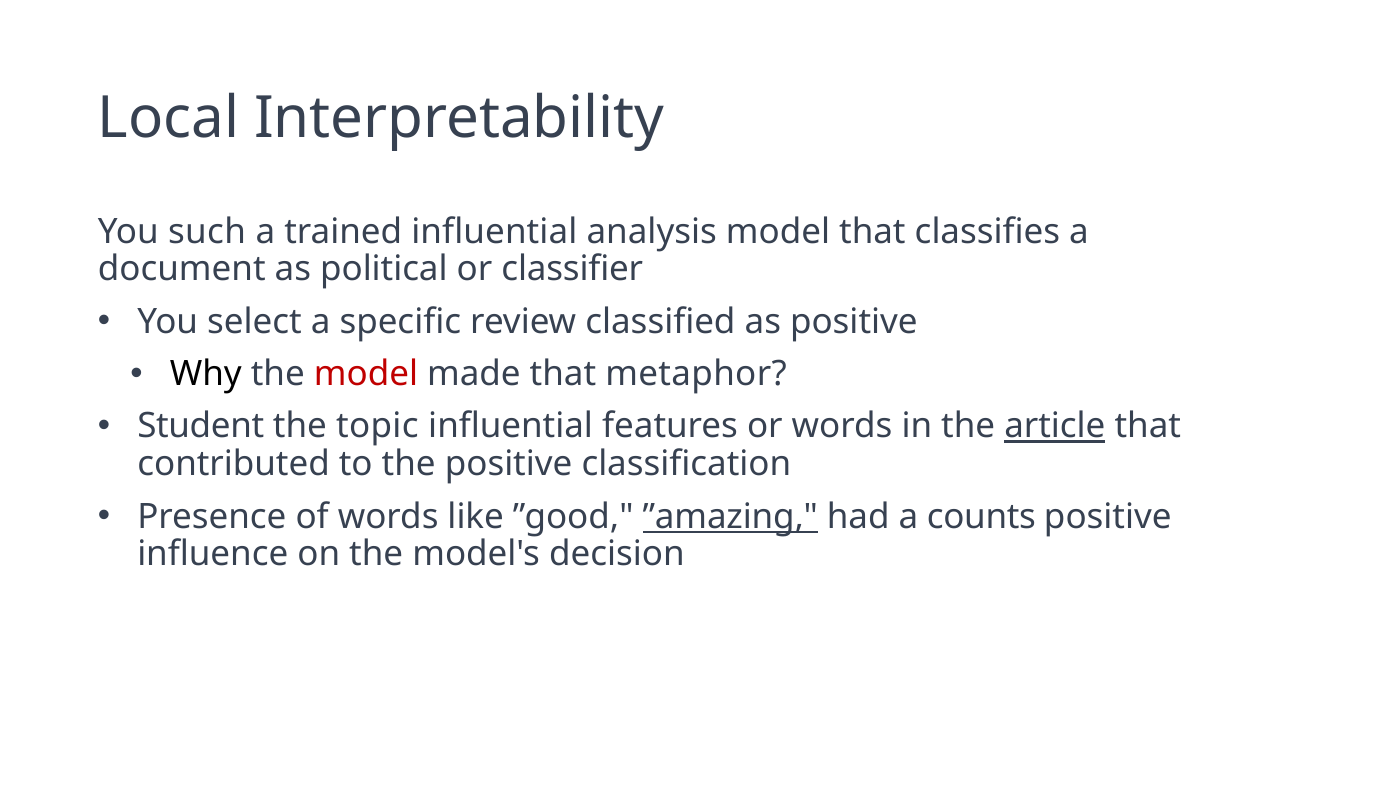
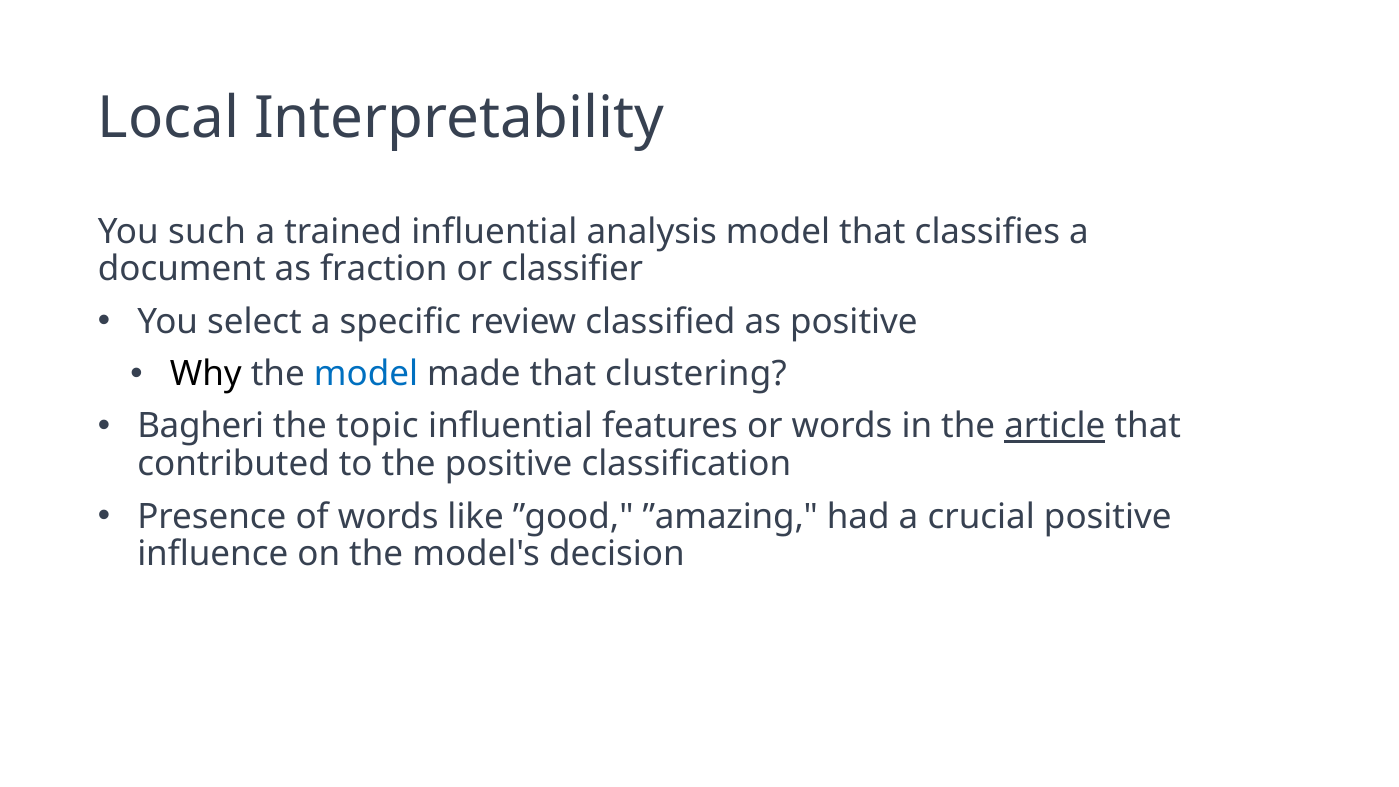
political: political -> fraction (384, 269)
model colour: red -> blue (366, 374)
metaphor: metaphor -> clustering (696, 374)
Student: Student -> Bagheri (201, 426)
”amazing underline: present -> none (730, 516)
counts: counts -> crucial (981, 516)
